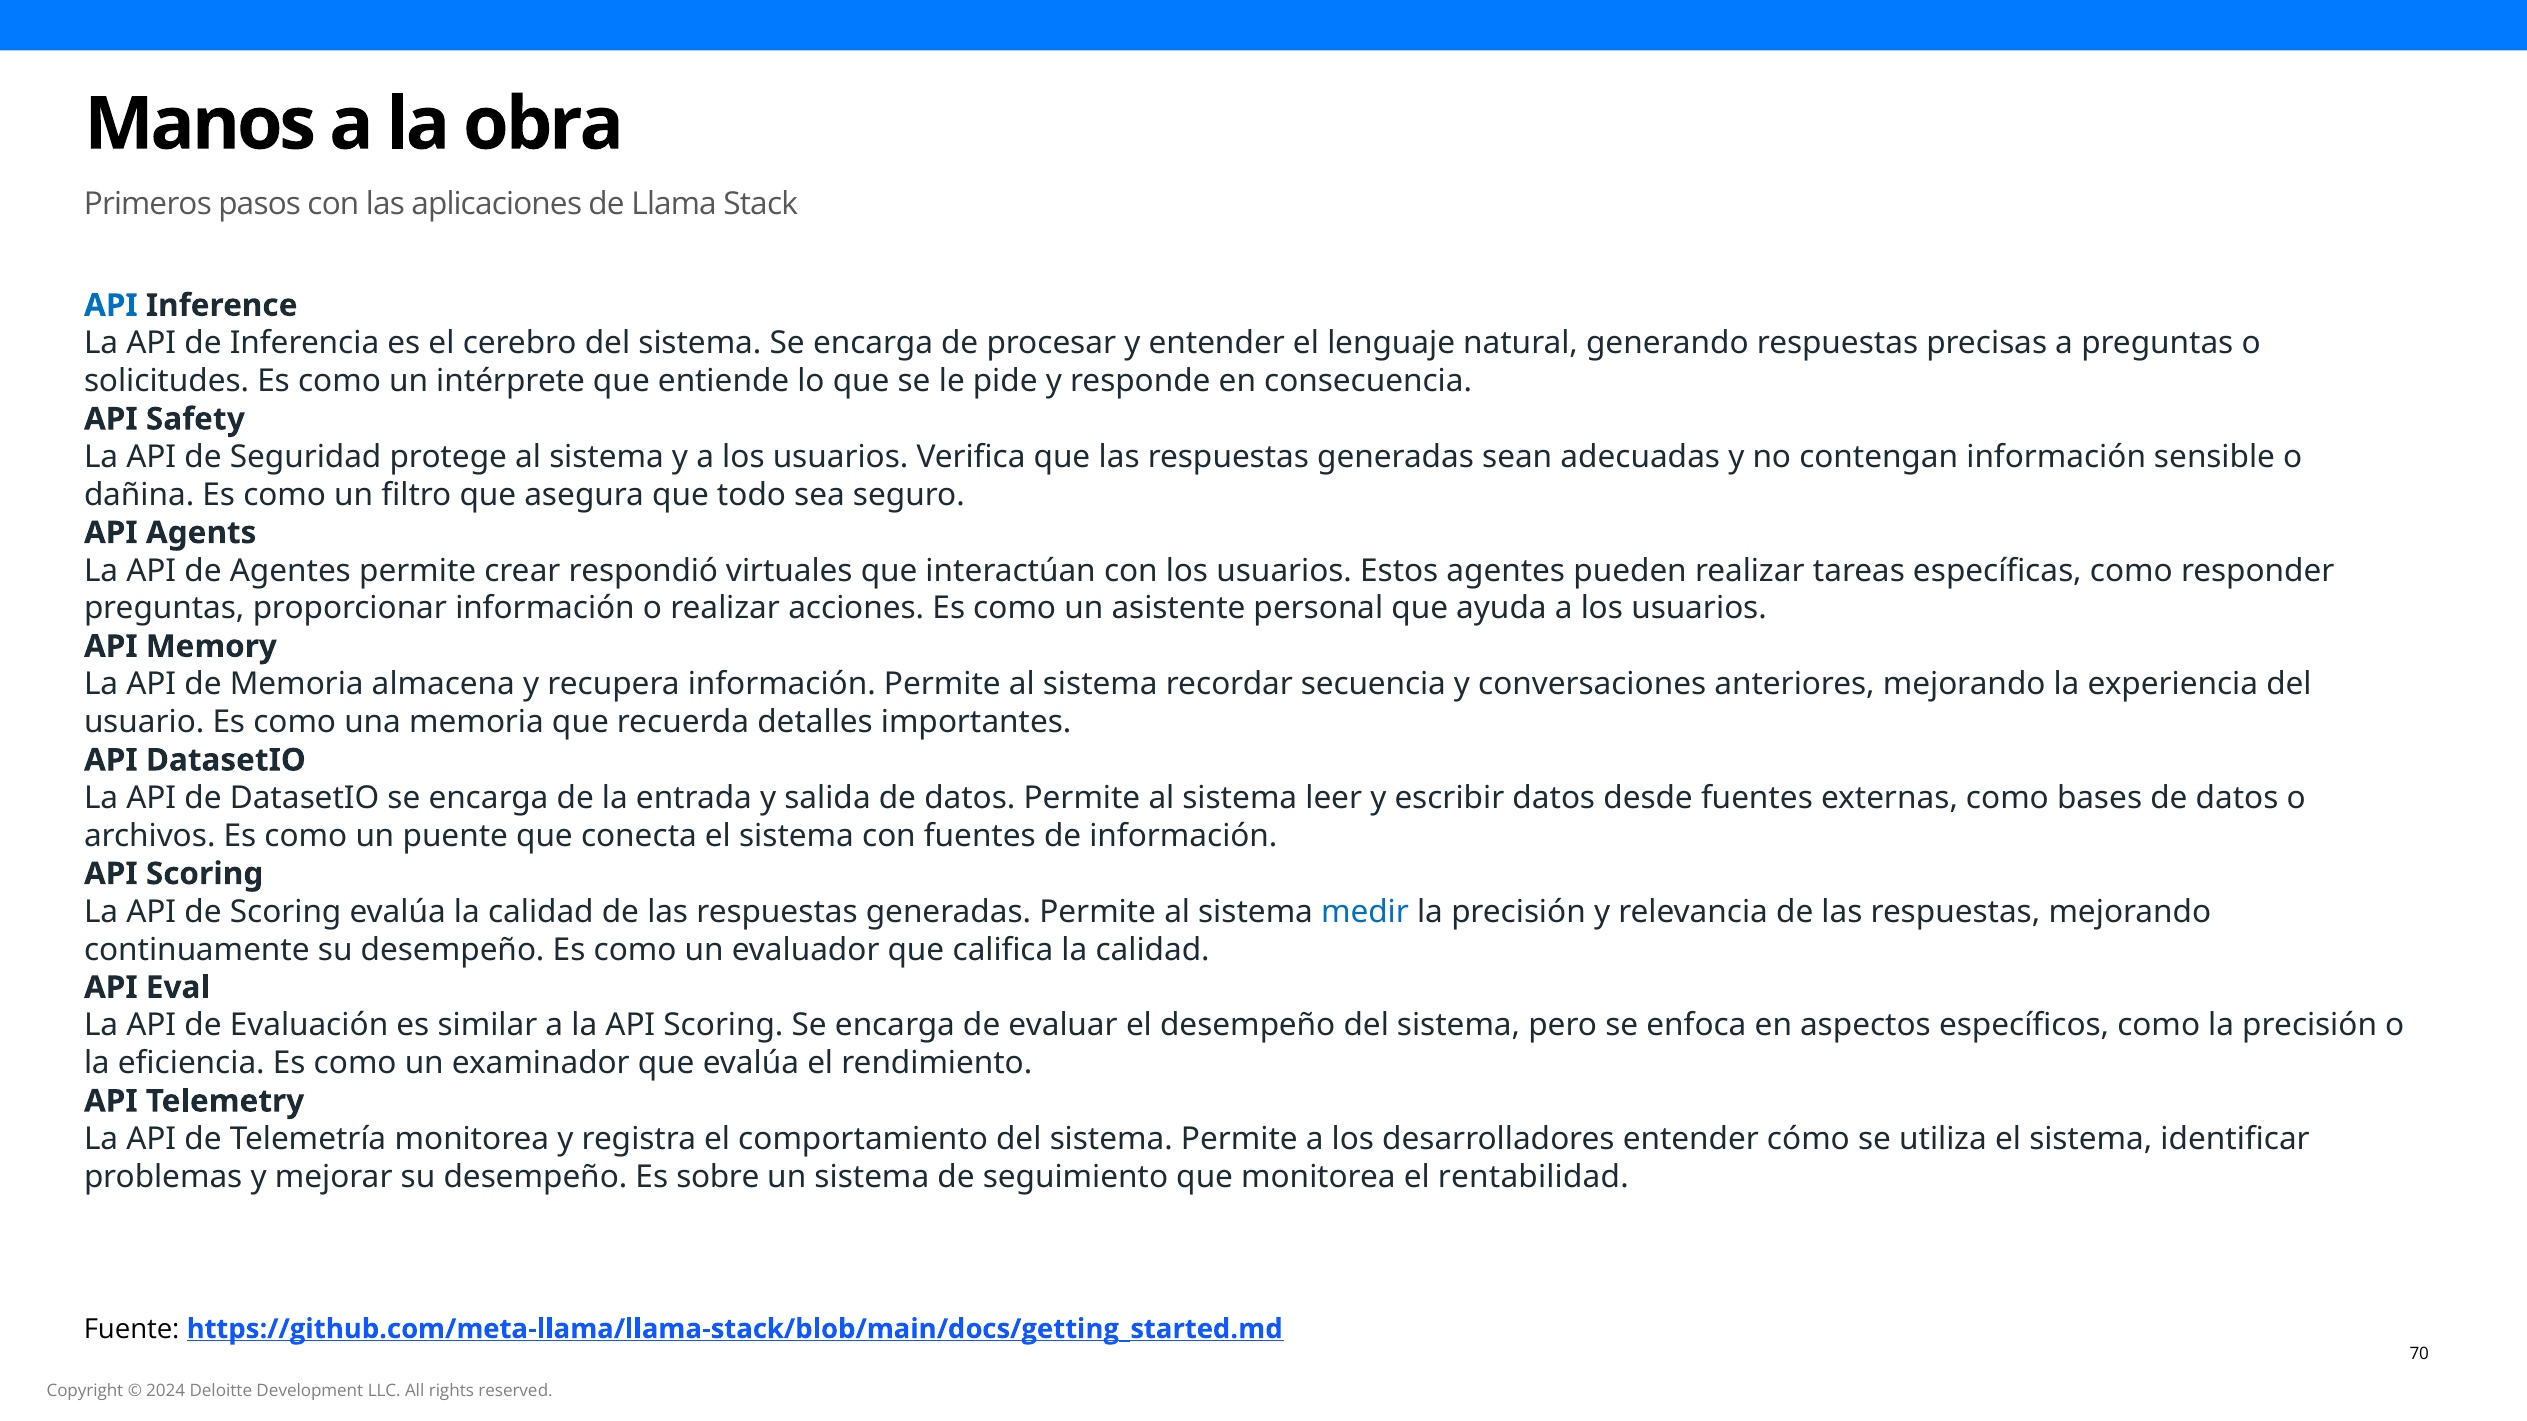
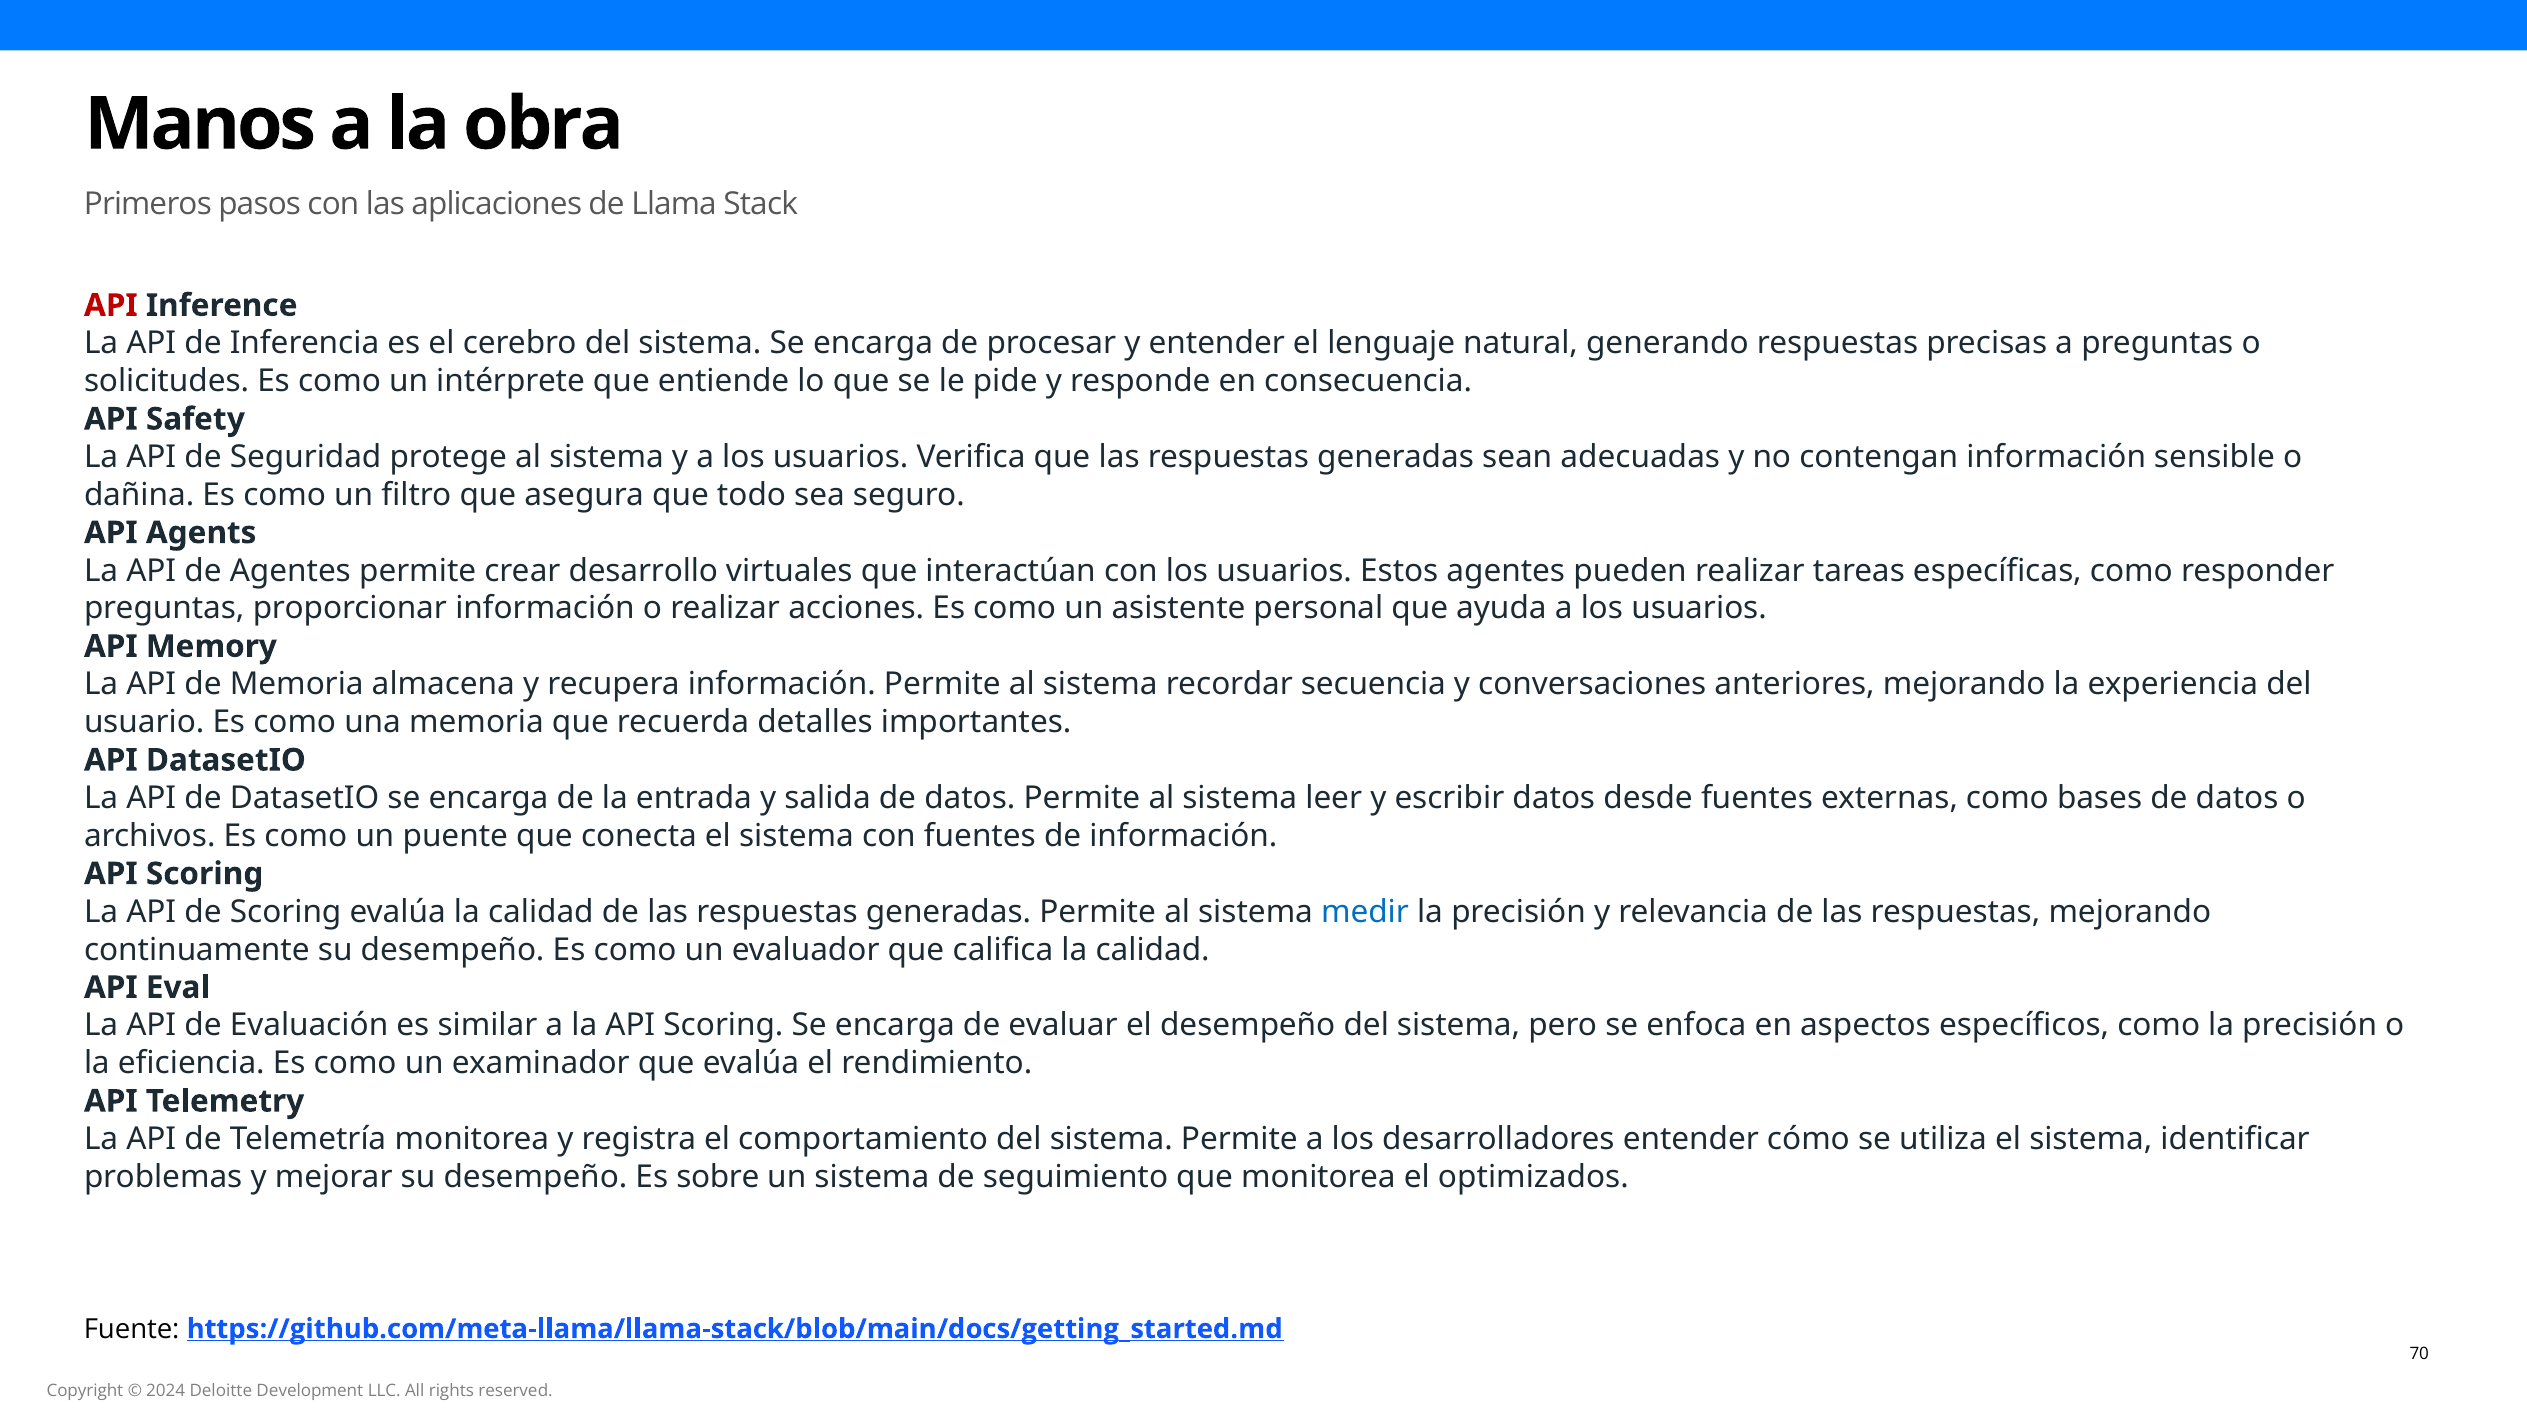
API colour: blue -> red (111, 306)
respondió: respondió -> desarrollo (643, 571)
rentabilidad: rentabilidad -> optimizados (1533, 1177)
